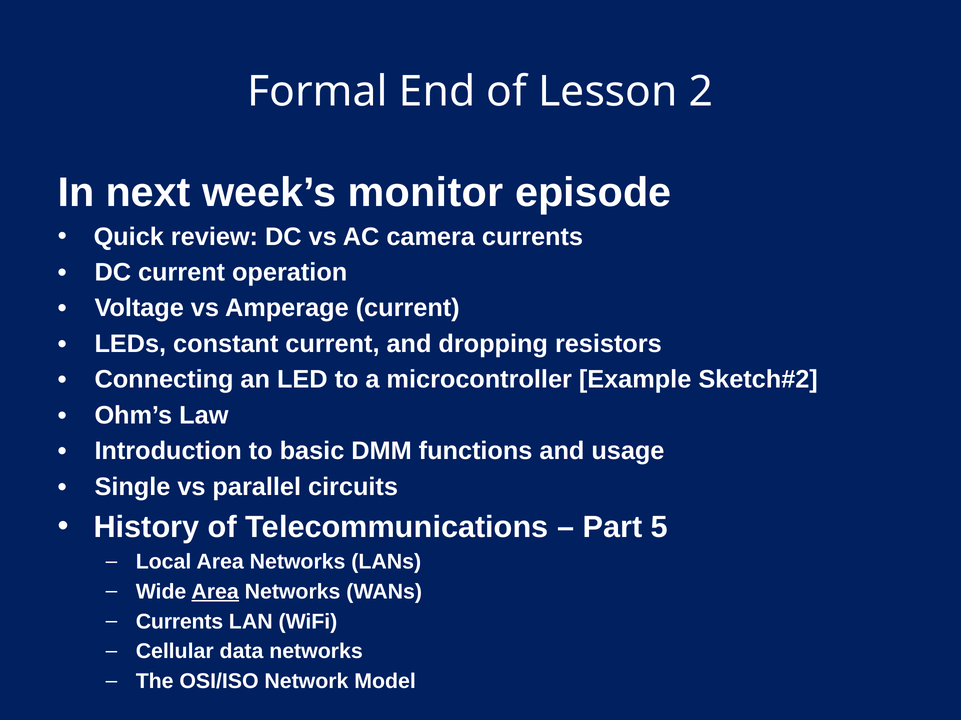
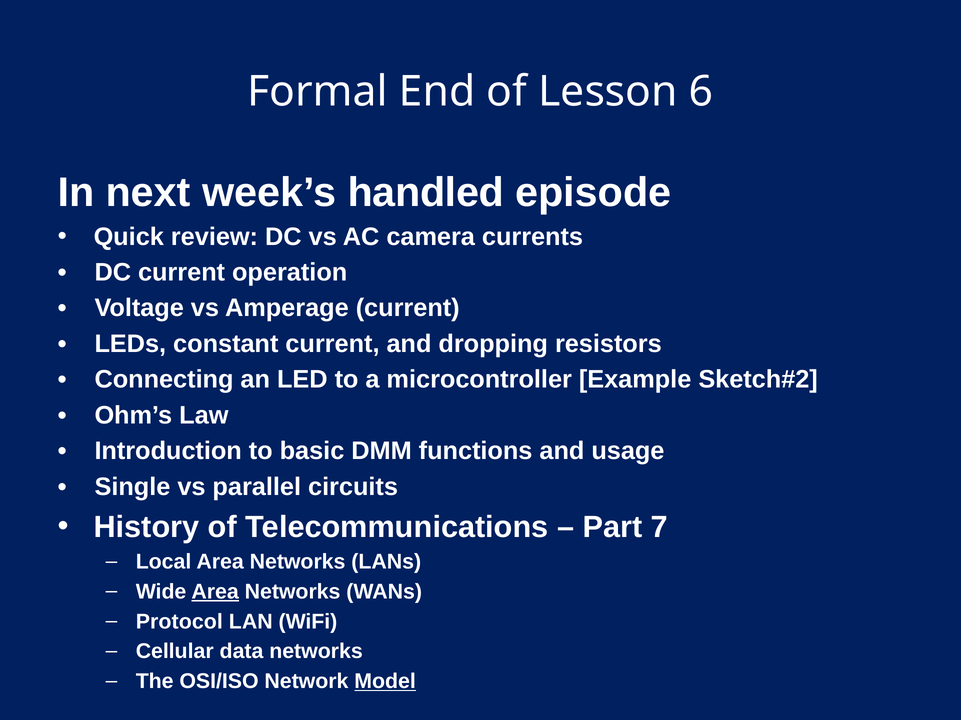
2: 2 -> 6 (701, 92)
monitor: monitor -> handled (426, 193)
5: 5 -> 7 (659, 528)
Currents: Currents -> Protocol (179, 622)
Model underline: none -> present (385, 682)
